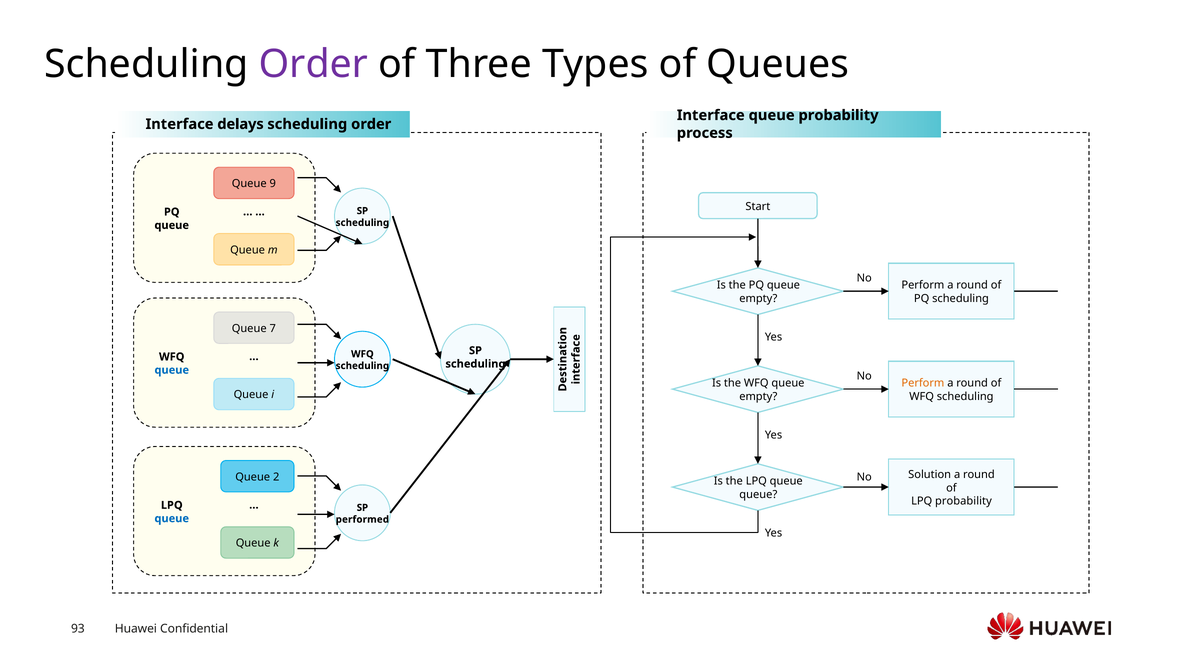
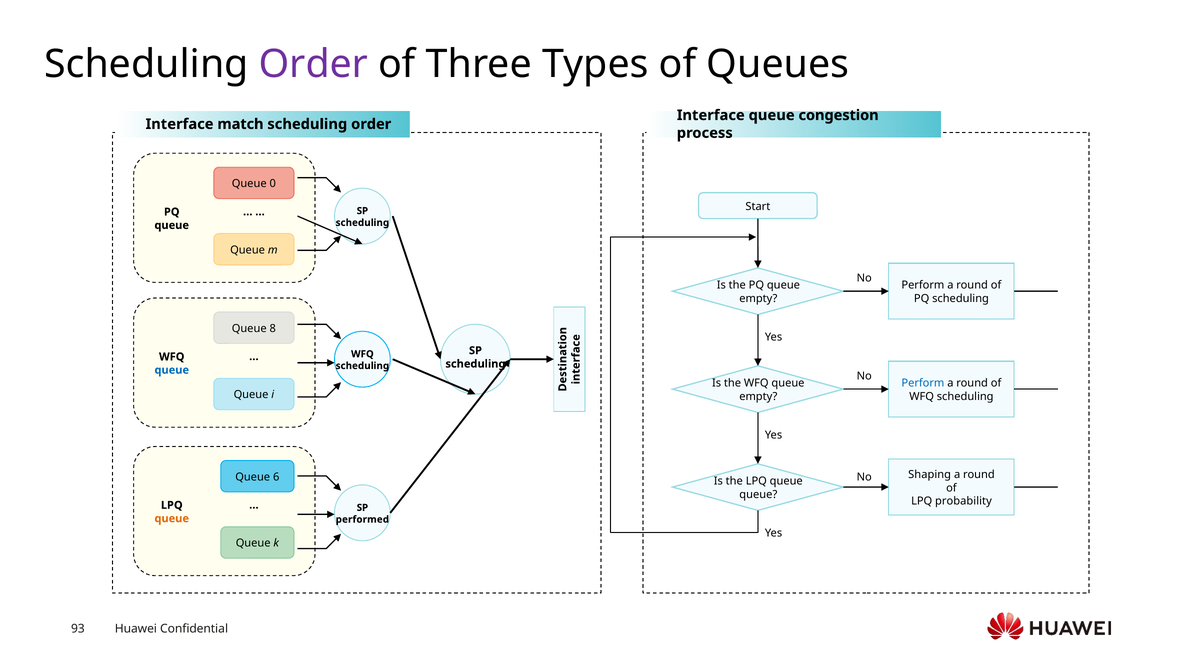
queue probability: probability -> congestion (839, 115)
delays: delays -> match (240, 124)
9: 9 -> 0 (273, 183)
7: 7 -> 8 (273, 328)
Perform colour: orange -> blue (923, 383)
Solution: Solution -> Shaping (930, 474)
2: 2 -> 6 (276, 476)
queue colour: blue -> orange (172, 518)
